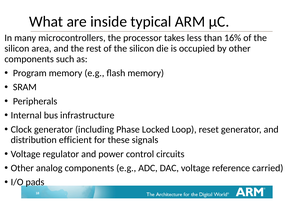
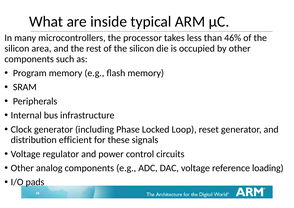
16%: 16% -> 46% (233, 38)
carried: carried -> loading (268, 168)
